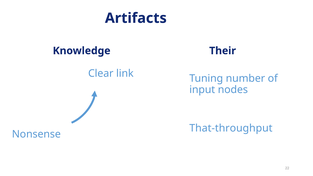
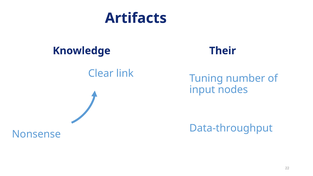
That-throughput: That-throughput -> Data-throughput (231, 128)
